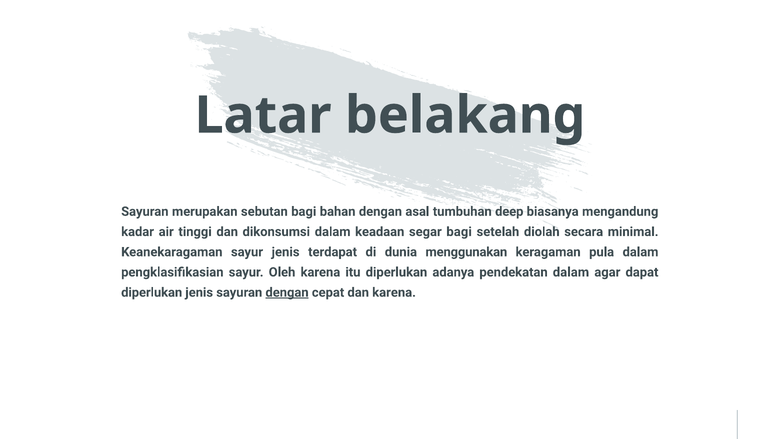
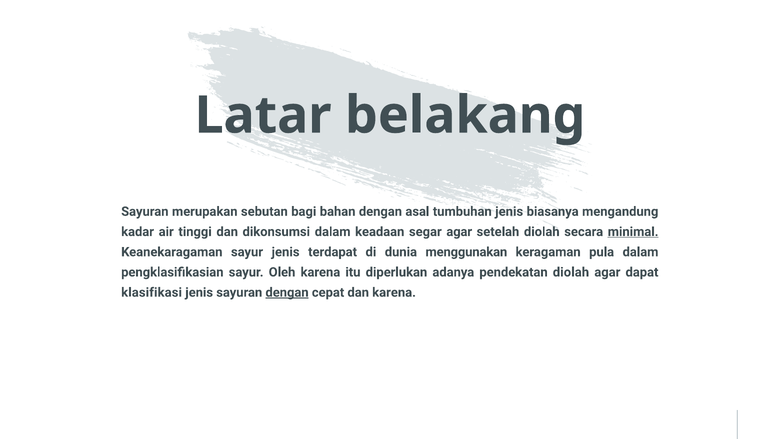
tumbuhan deep: deep -> jenis (509, 211)
segar bagi: bagi -> agar (459, 232)
minimal underline: none -> present (633, 232)
pendekatan dalam: dalam -> diolah (571, 272)
diperlukan: diperlukan -> klasifikasi (152, 292)
